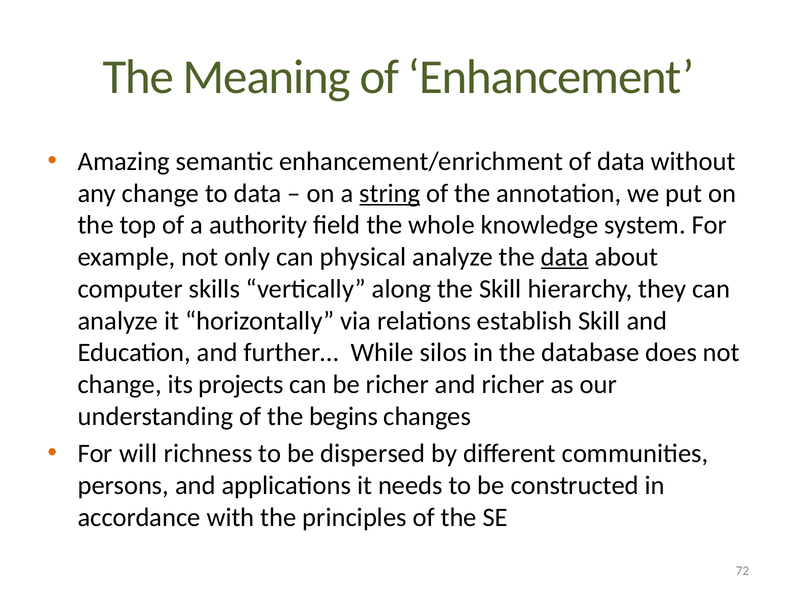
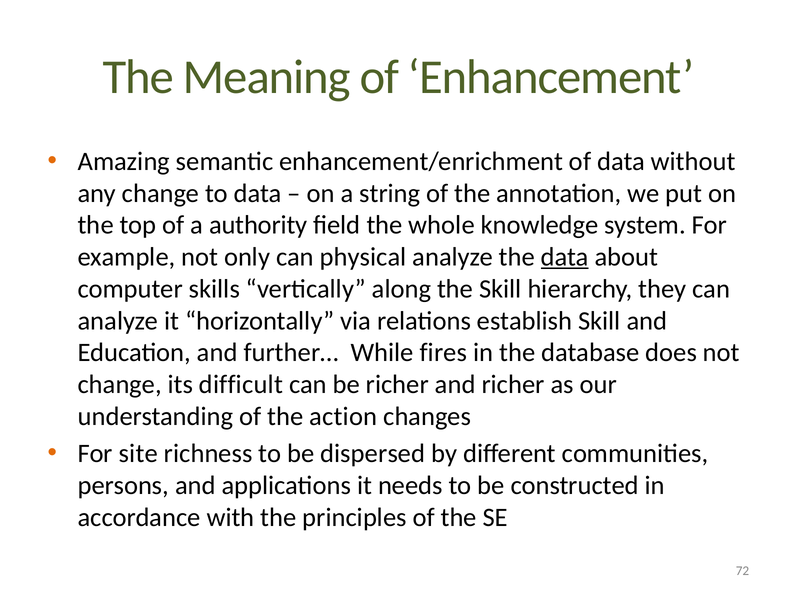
string underline: present -> none (390, 193)
silos: silos -> fires (443, 353)
projects: projects -> difficult (241, 384)
begins: begins -> action (343, 416)
will: will -> site (138, 453)
